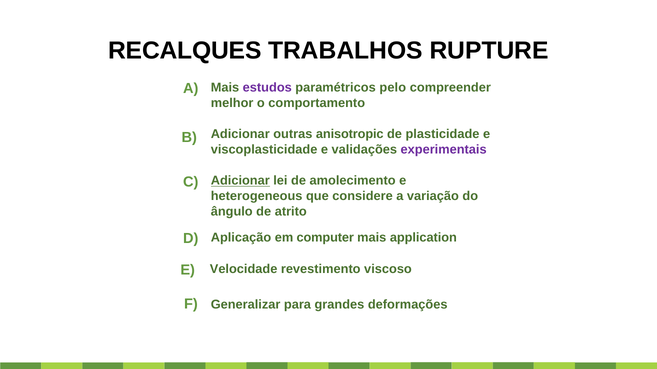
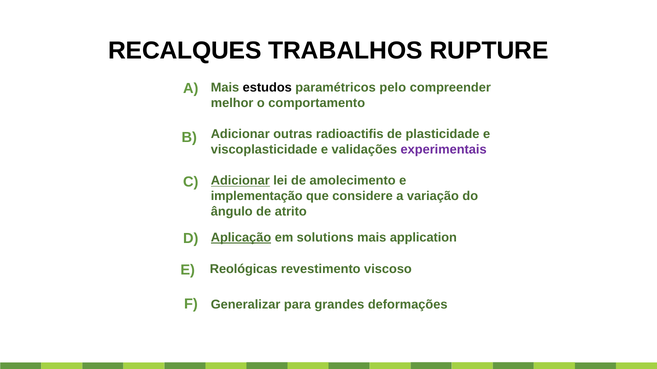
estudos colour: purple -> black (267, 88)
anisotropic: anisotropic -> radioactifis (350, 134)
heterogeneous: heterogeneous -> implementação (257, 196)
Aplicação underline: none -> present (241, 238)
computer: computer -> solutions (325, 238)
Velocidade: Velocidade -> Reológicas (244, 270)
